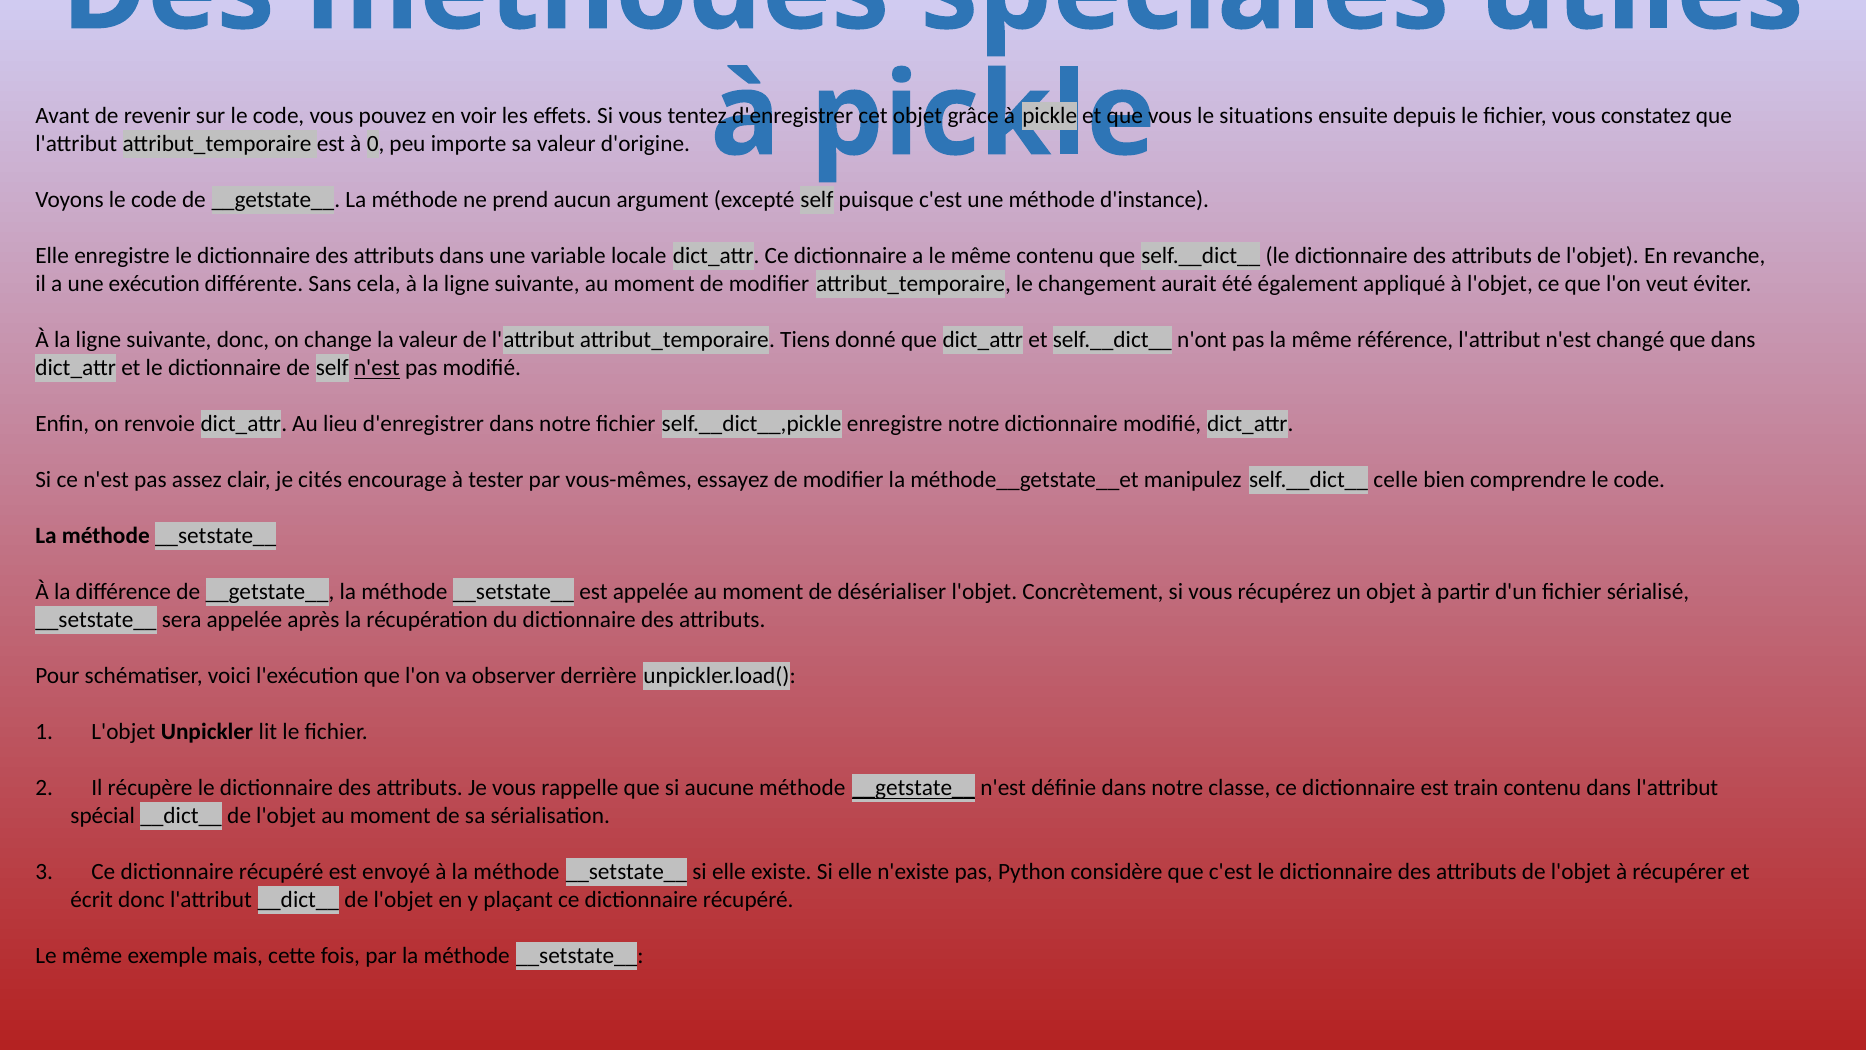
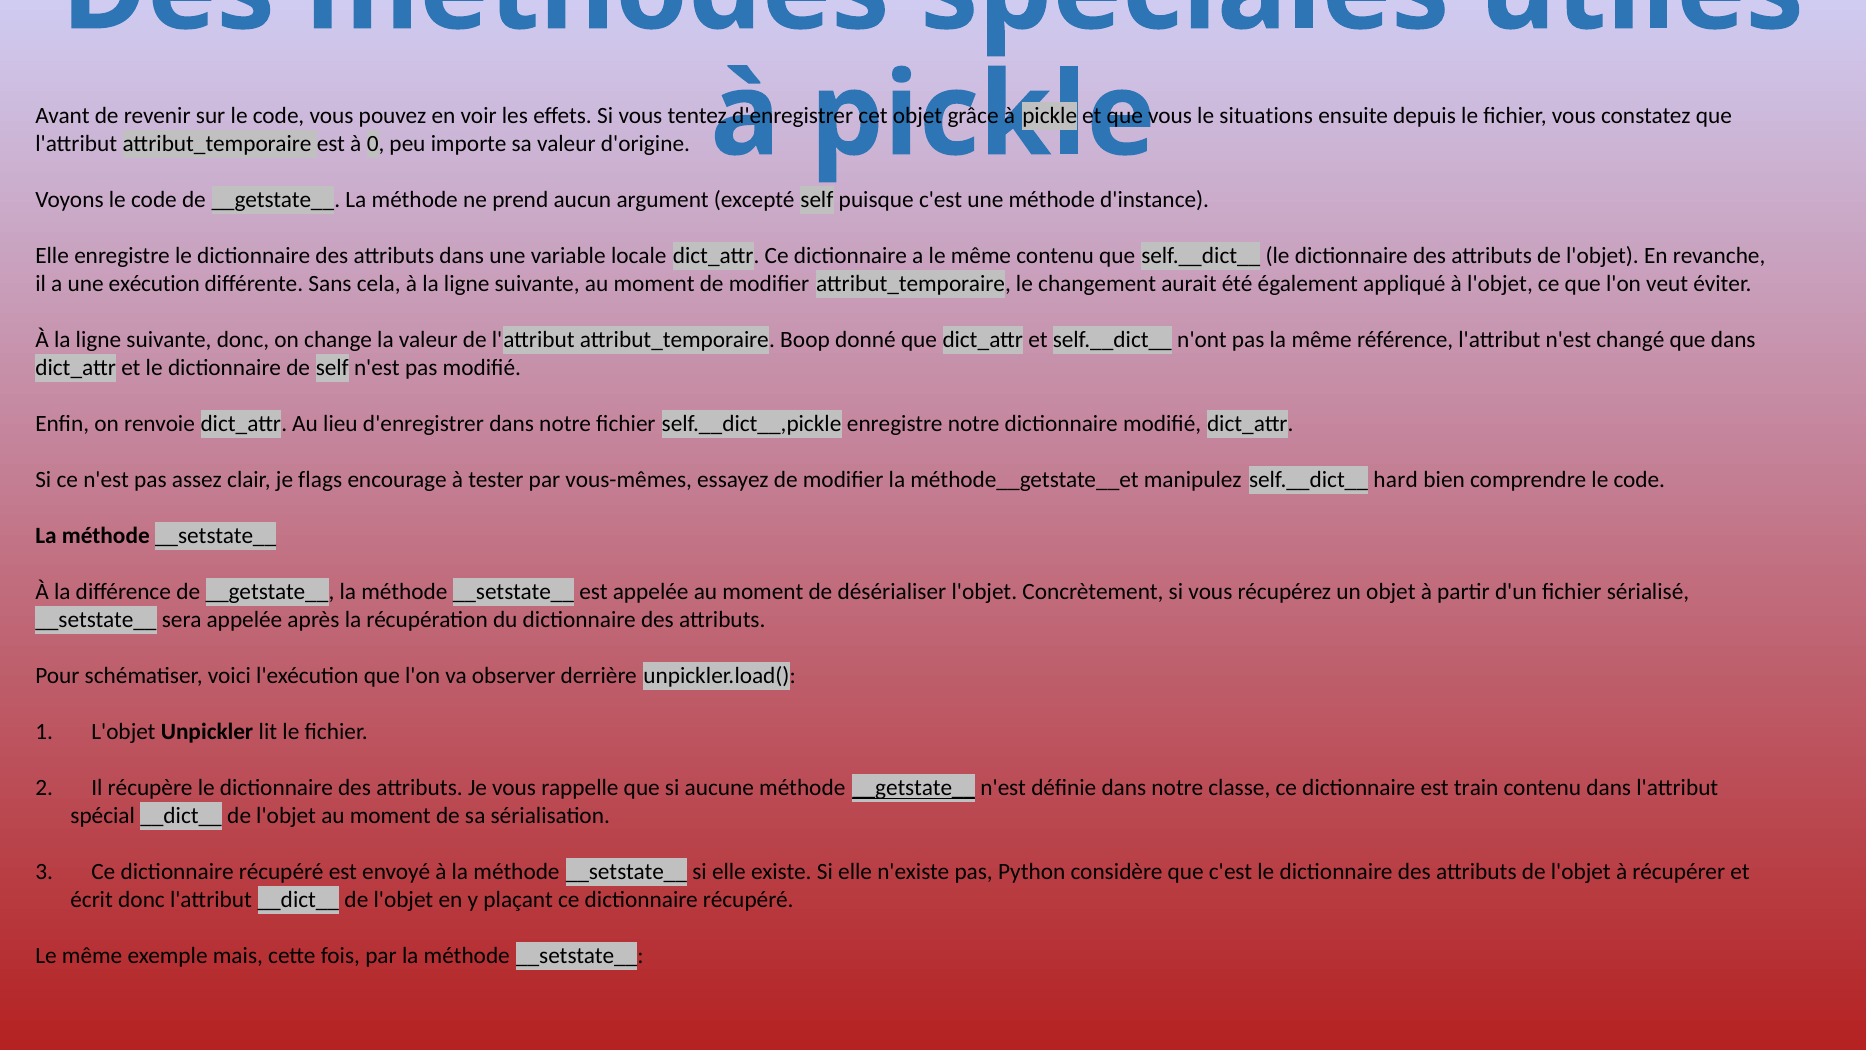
Tiens: Tiens -> Boop (805, 340)
n'est underline: present -> none (377, 368)
cités: cités -> flags (320, 480)
celle: celle -> hard (1396, 480)
